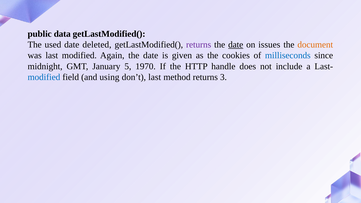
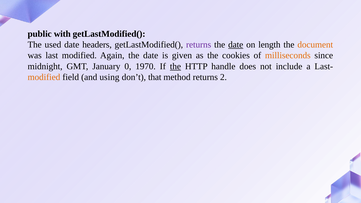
data: data -> with (62, 34)
deleted: deleted -> headers (97, 45)
issues: issues -> length (269, 45)
milliseconds colour: blue -> orange (288, 56)
5: 5 -> 0 (128, 66)
the underline: none -> present (175, 66)
modified colour: blue -> orange (44, 77)
don’t last: last -> that (155, 77)
3: 3 -> 2 (223, 77)
